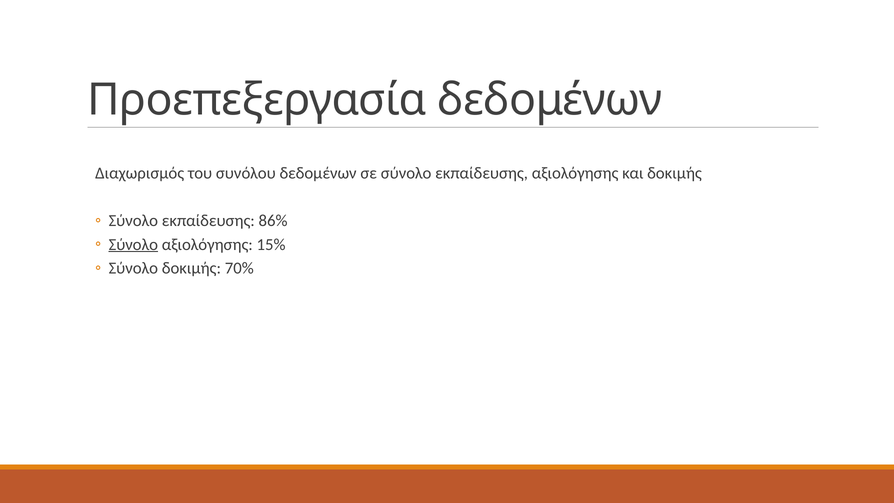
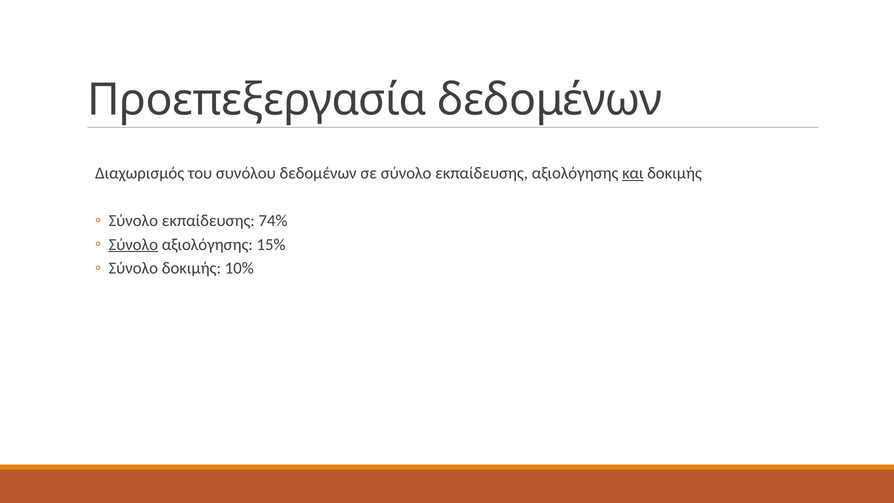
και underline: none -> present (633, 173)
86%: 86% -> 74% (273, 221)
70%: 70% -> 10% (239, 268)
